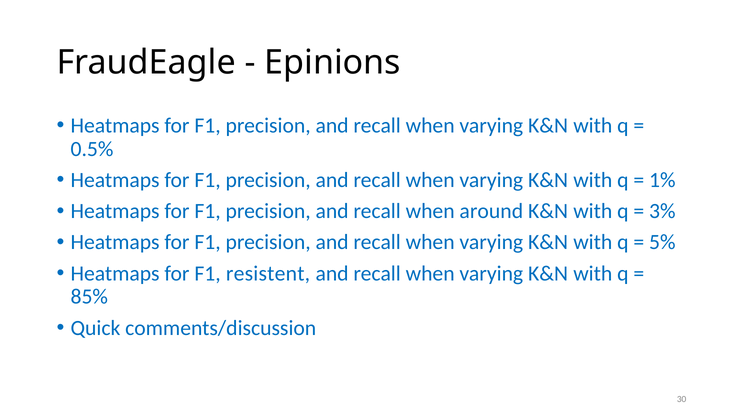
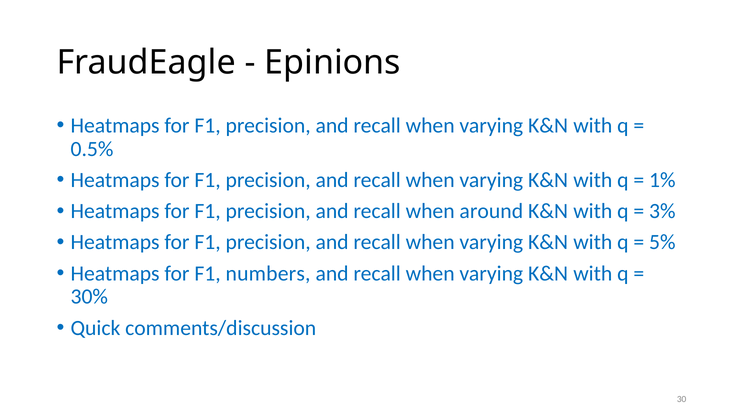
resistent: resistent -> numbers (268, 273)
85%: 85% -> 30% (89, 297)
